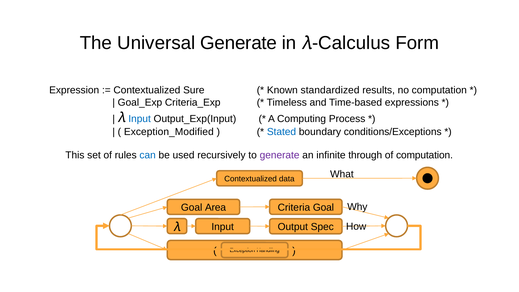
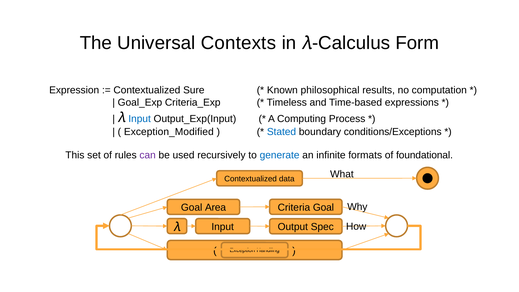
Universal Generate: Generate -> Contexts (238, 43)
standardized: standardized -> philosophical (330, 90)
can colour: blue -> purple (148, 155)
generate colour: purple -> blue (280, 155)
through: through -> formats (365, 155)
of computation: computation -> foundational (424, 155)
